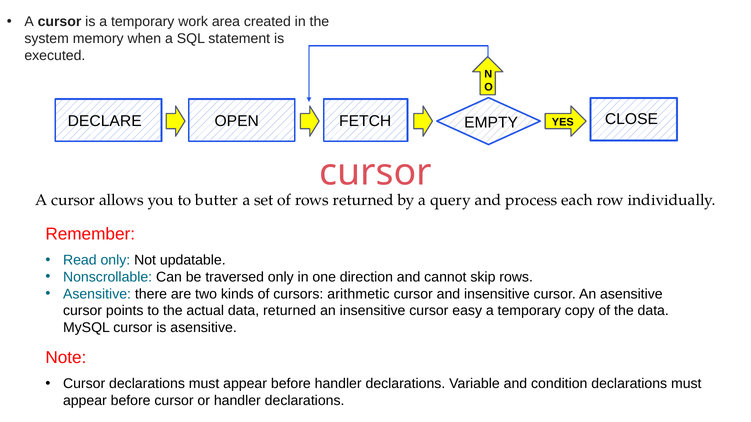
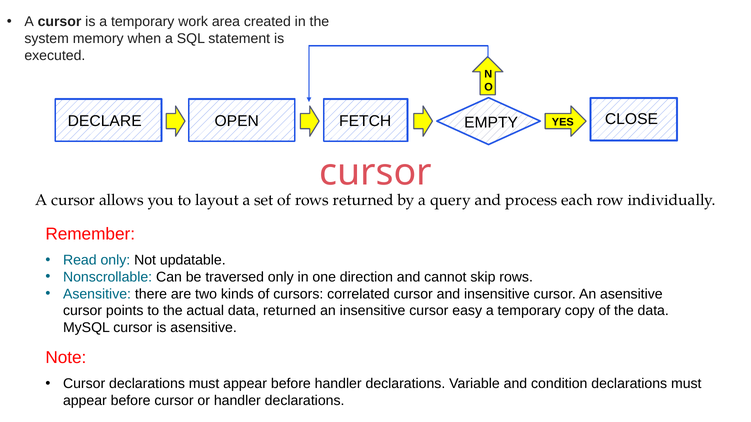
butter: butter -> layout (217, 200)
arithmetic: arithmetic -> correlated (359, 294)
